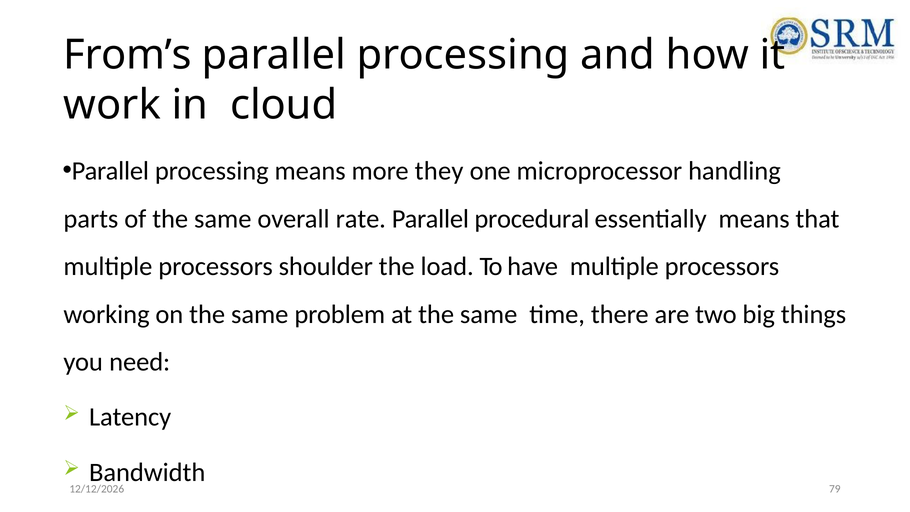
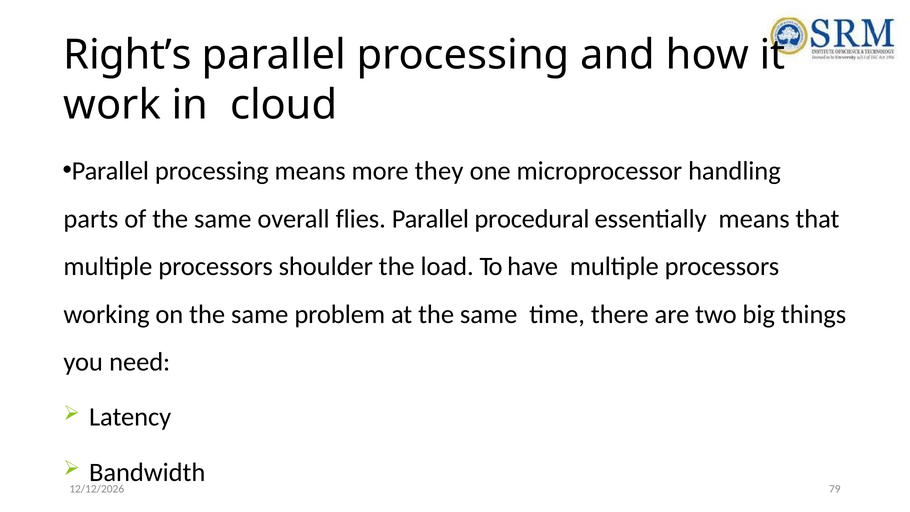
From’s: From’s -> Right’s (128, 55)
rate: rate -> flies (361, 219)
